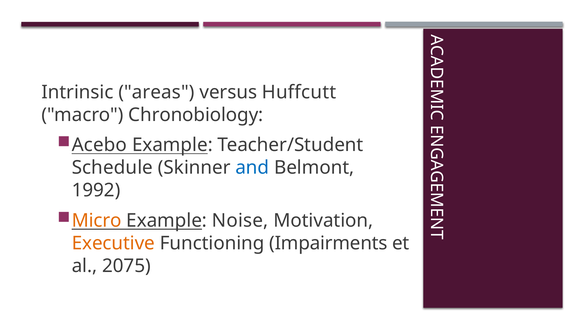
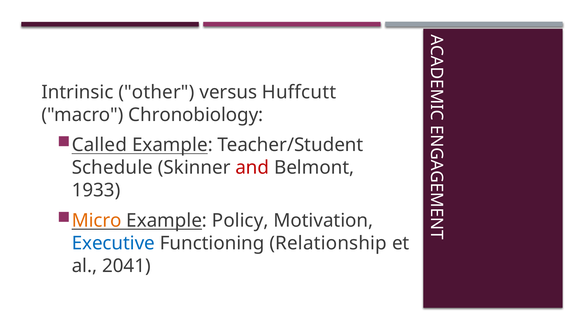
areas: areas -> other (156, 92)
Acebo: Acebo -> Called (99, 145)
and colour: blue -> red (252, 167)
1992: 1992 -> 1933 (96, 190)
Noise: Noise -> Policy (240, 220)
Executive colour: orange -> blue (113, 243)
Impairments: Impairments -> Relationship (328, 243)
2075: 2075 -> 2041 (126, 266)
